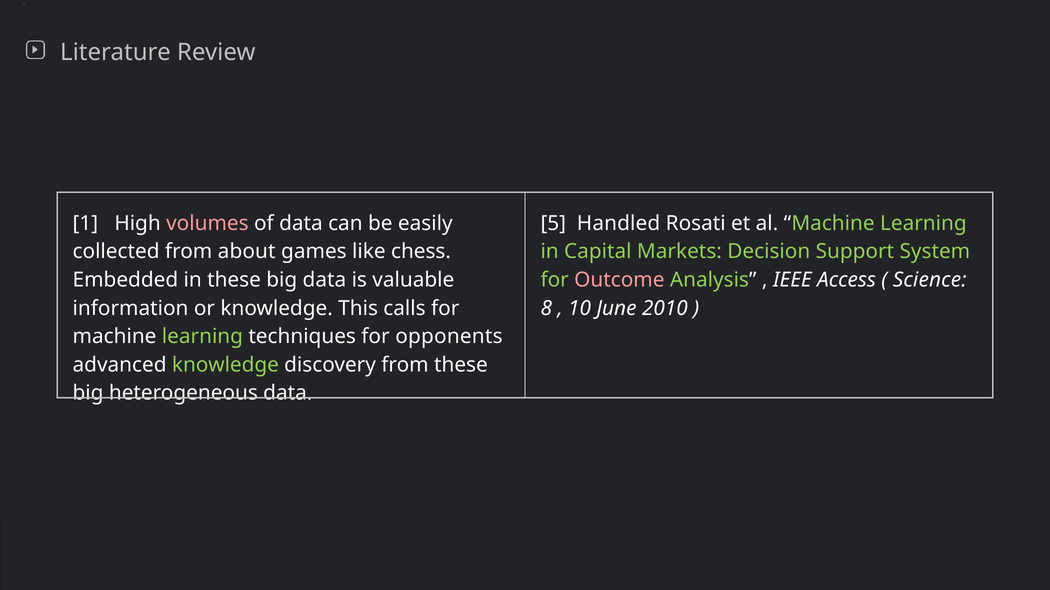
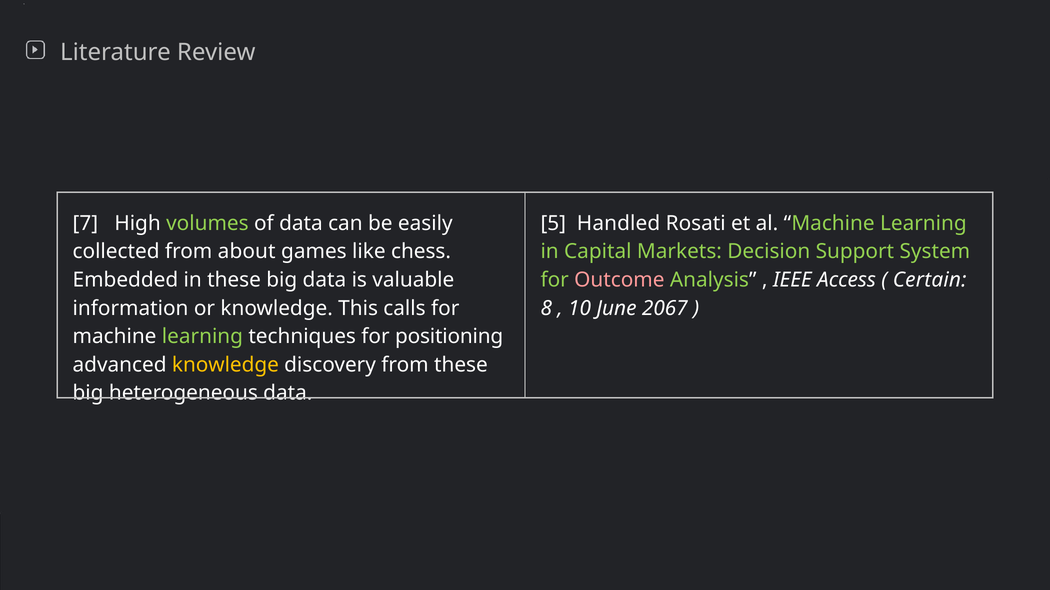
1: 1 -> 7 (85, 223)
volumes colour: pink -> light green (207, 223)
Science: Science -> Certain (930, 280)
2010: 2010 -> 2067 (665, 308)
opponents: opponents -> positioning (449, 337)
knowledge colour: light green -> yellow (225, 365)
